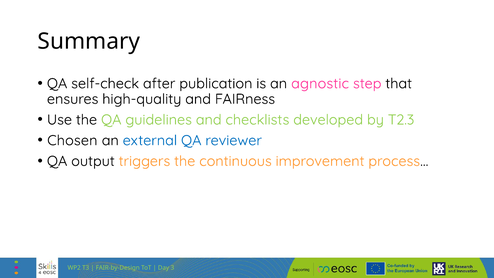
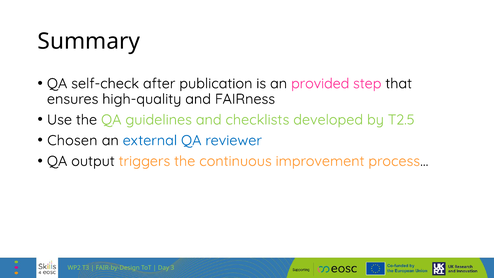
agnostic: agnostic -> provided (320, 83)
T2.3: T2.3 -> T2.5 (401, 120)
